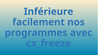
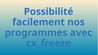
Inférieure: Inférieure -> Possibilité (49, 12)
